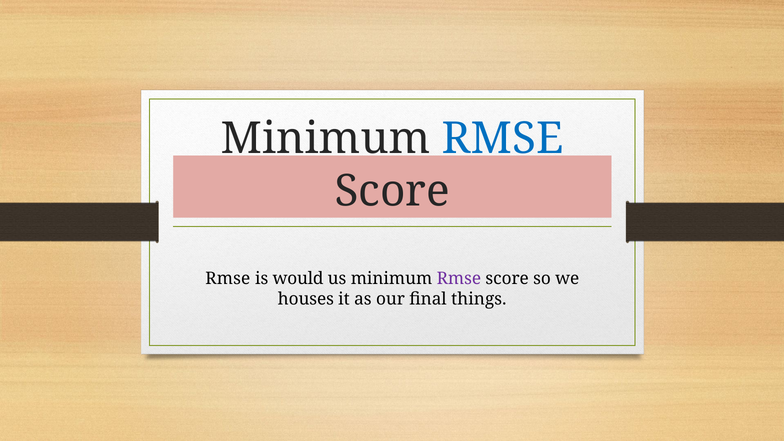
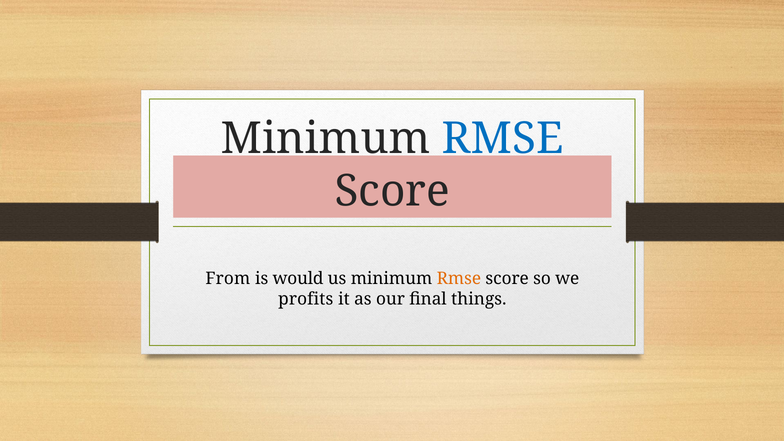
Rmse: Rmse -> From (228, 279)
Rmse colour: purple -> orange (459, 279)
houses: houses -> profits (306, 299)
